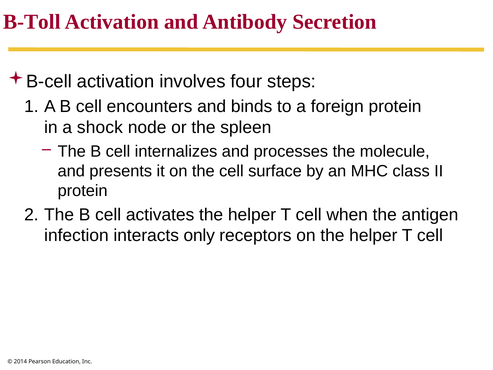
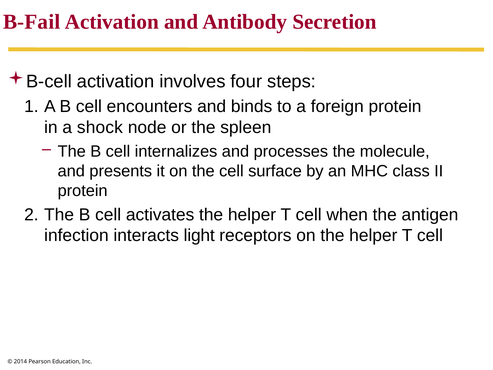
B-Toll: B-Toll -> B-Fail (32, 22)
only: only -> light (199, 235)
